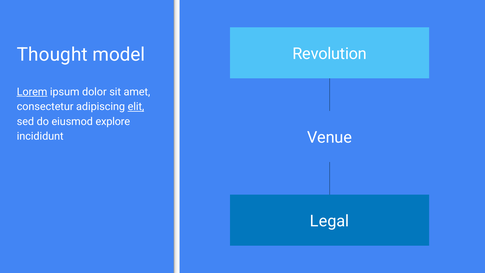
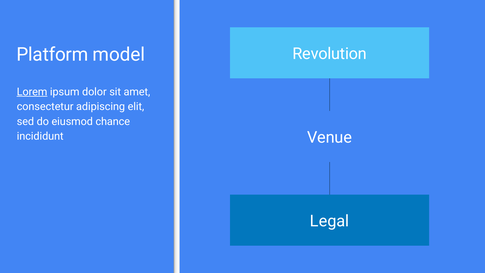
Thought: Thought -> Platform (52, 55)
elit underline: present -> none (136, 107)
explore: explore -> chance (113, 121)
